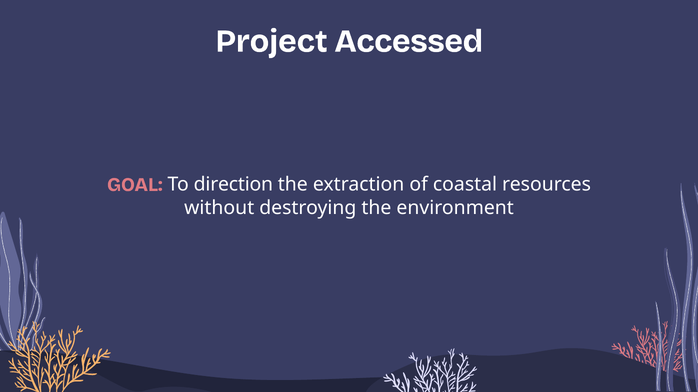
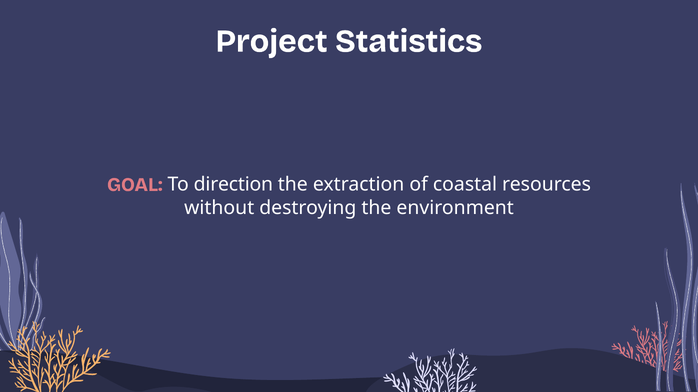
Accessed: Accessed -> Statistics (409, 41)
